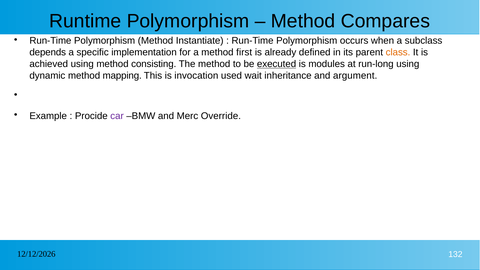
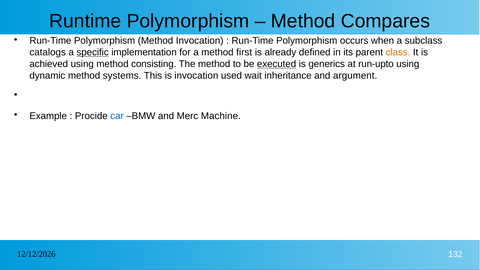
Method Instantiate: Instantiate -> Invocation (200, 41)
depends: depends -> catalogs (48, 52)
specific underline: none -> present (93, 52)
modules: modules -> generics (327, 64)
run-long: run-long -> run-upto (376, 64)
mapping: mapping -> systems (122, 76)
car colour: purple -> blue (117, 116)
Override: Override -> Machine (221, 116)
